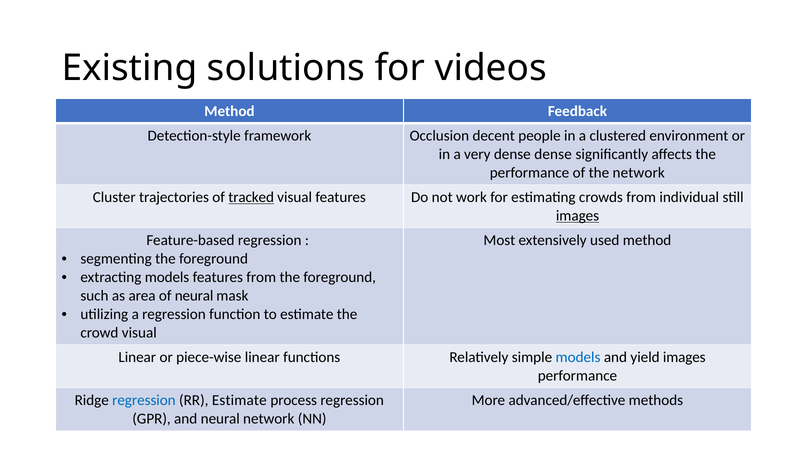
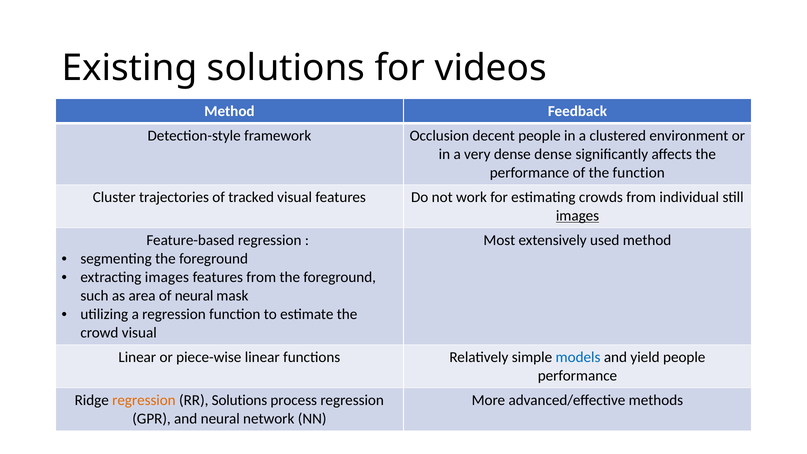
the network: network -> function (639, 173)
tracked underline: present -> none (251, 197)
extracting models: models -> images (167, 277)
yield images: images -> people (684, 357)
regression colour: blue -> orange (144, 400)
RR Estimate: Estimate -> Solutions (239, 400)
